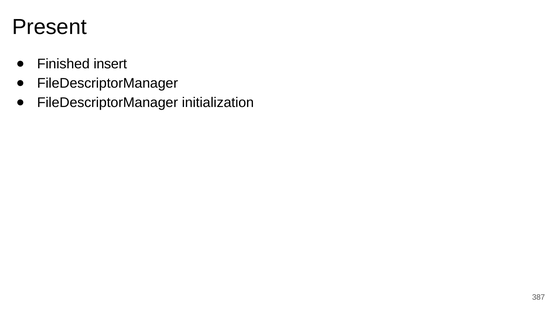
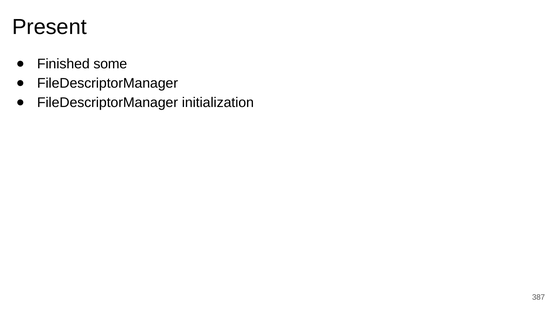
insert: insert -> some (110, 64)
